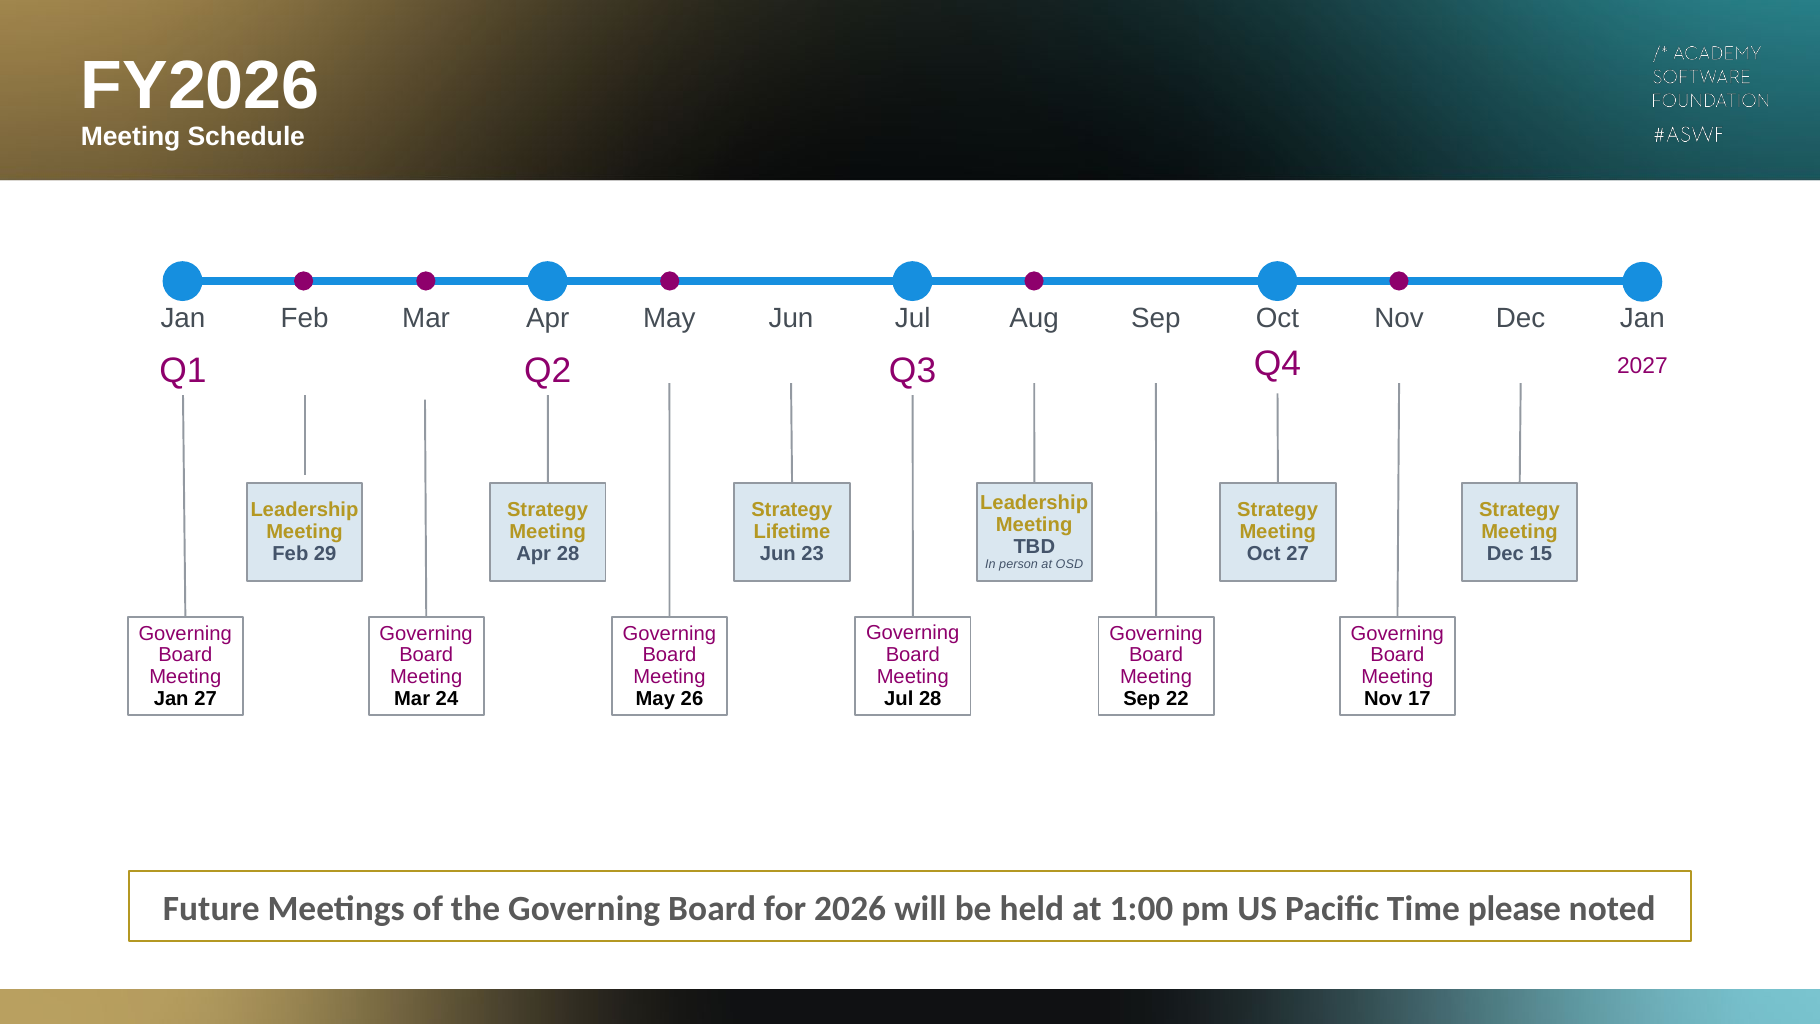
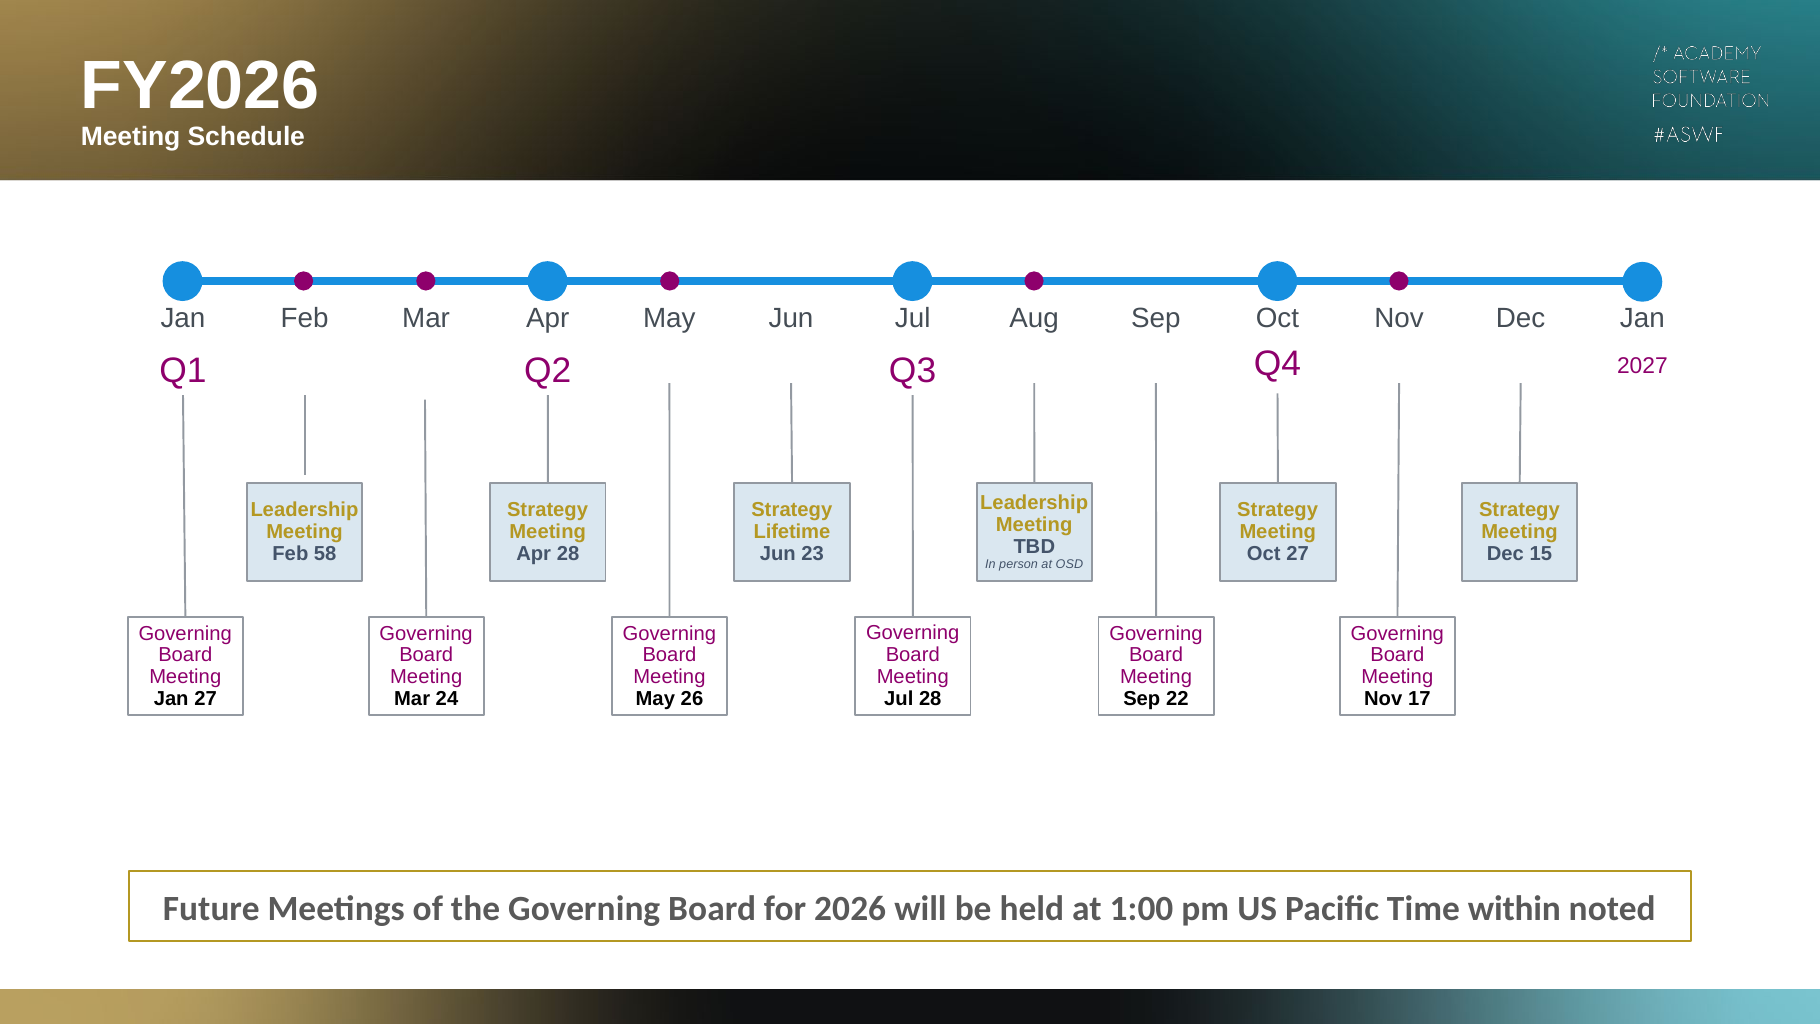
29: 29 -> 58 (325, 553)
please: please -> within (1514, 908)
